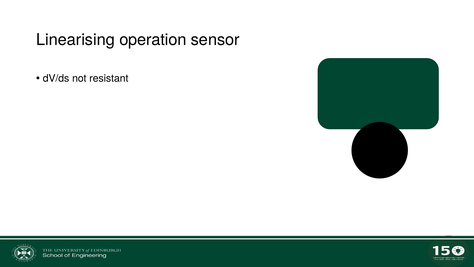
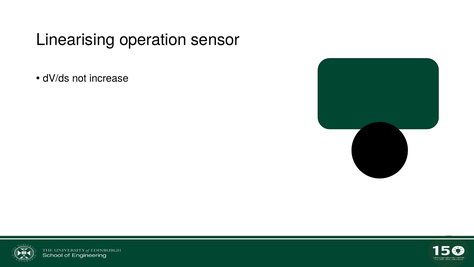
resistant: resistant -> increase (109, 78)
